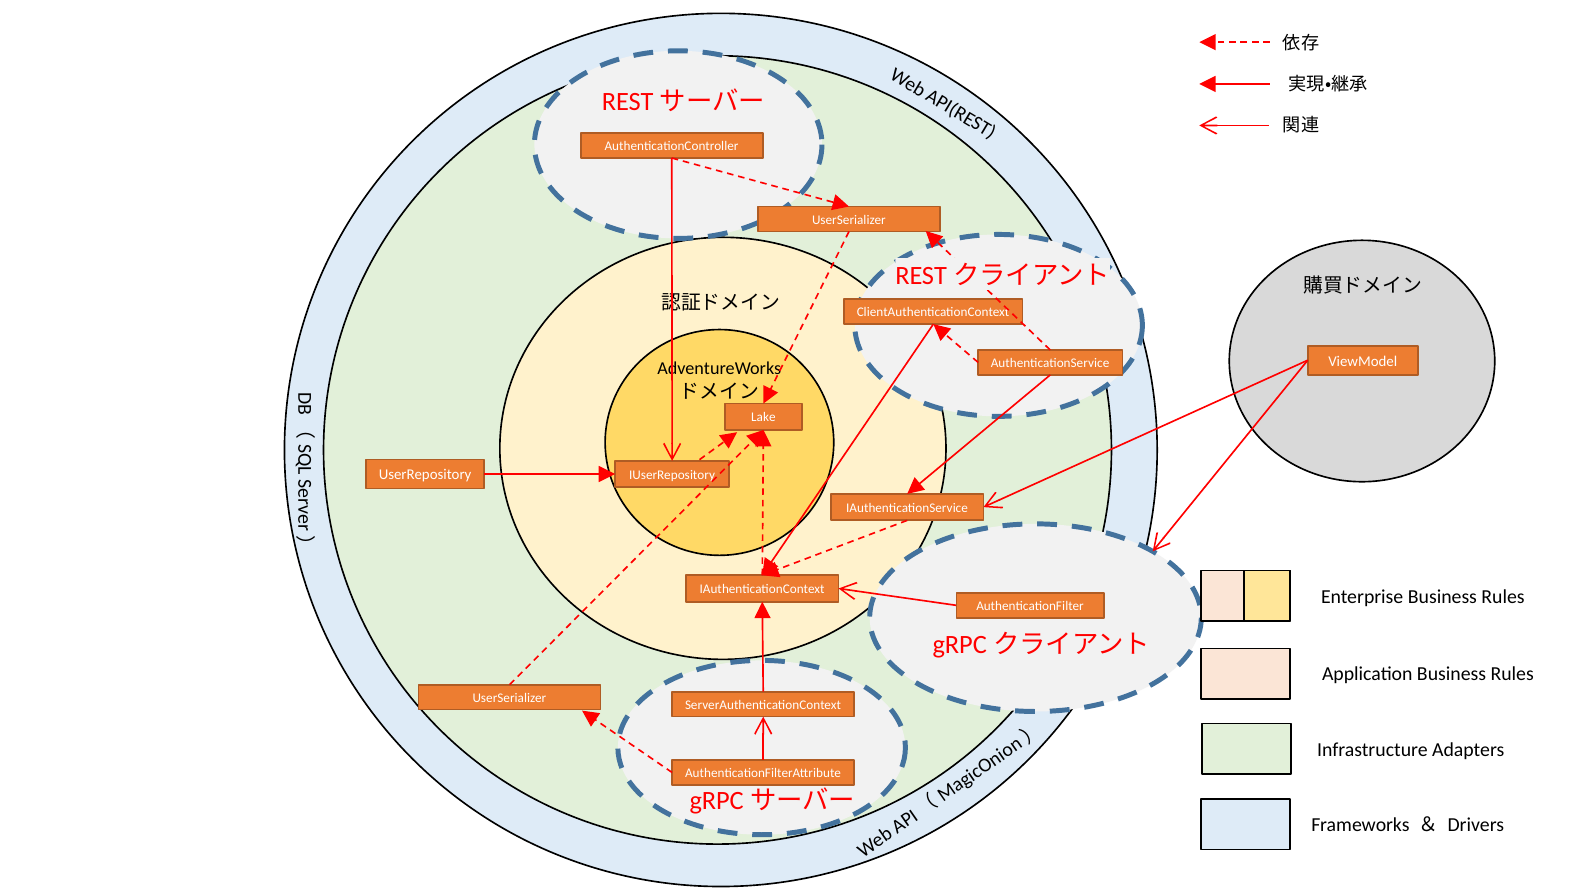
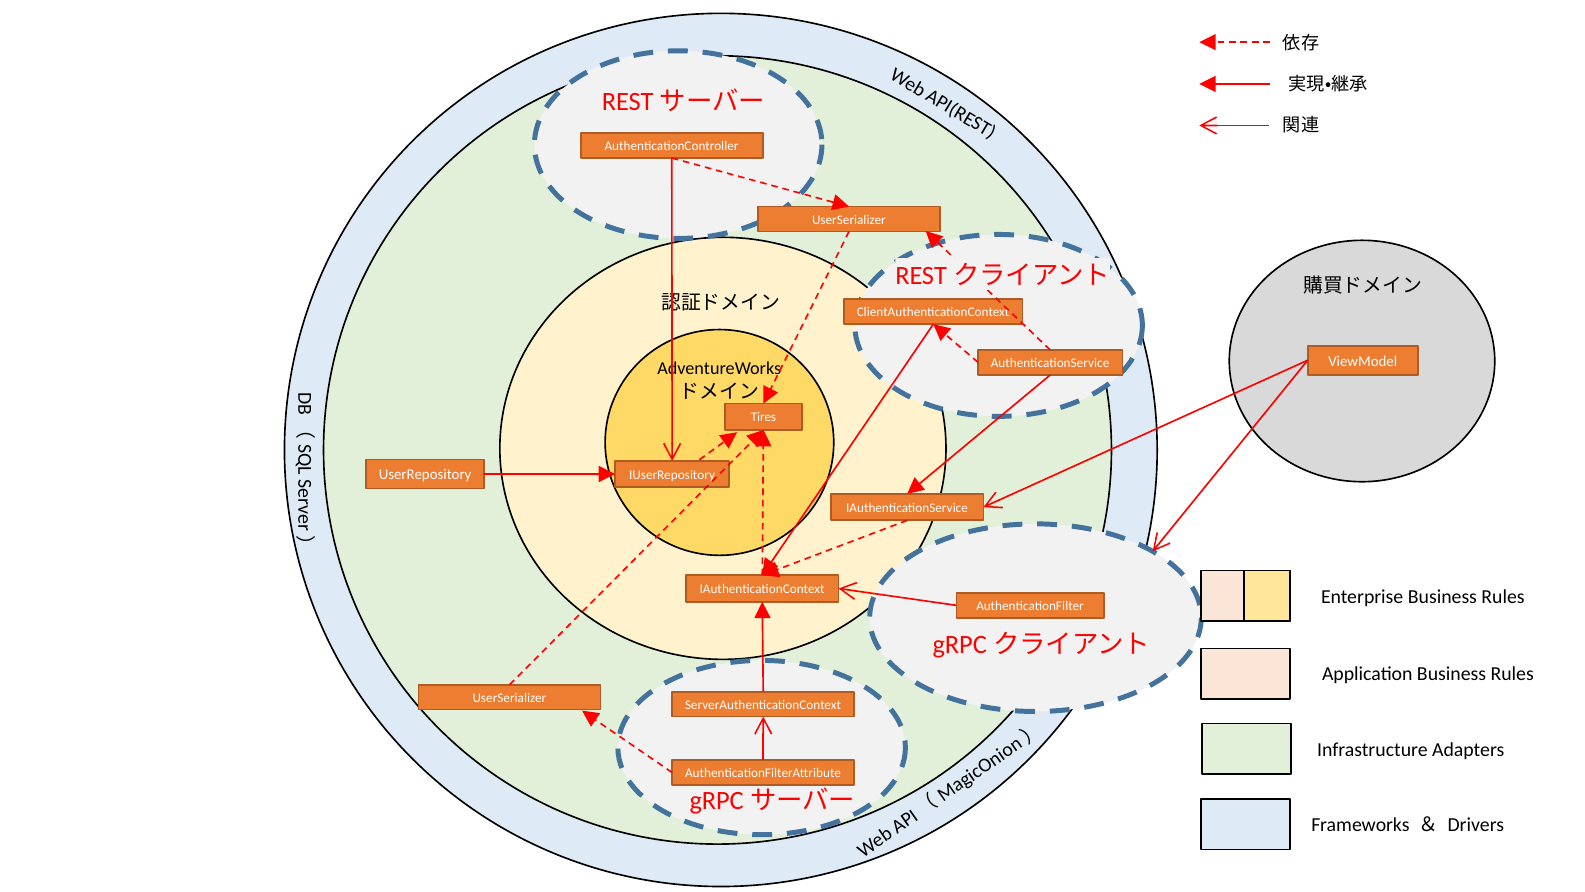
Lake: Lake -> Tires (764, 417)
